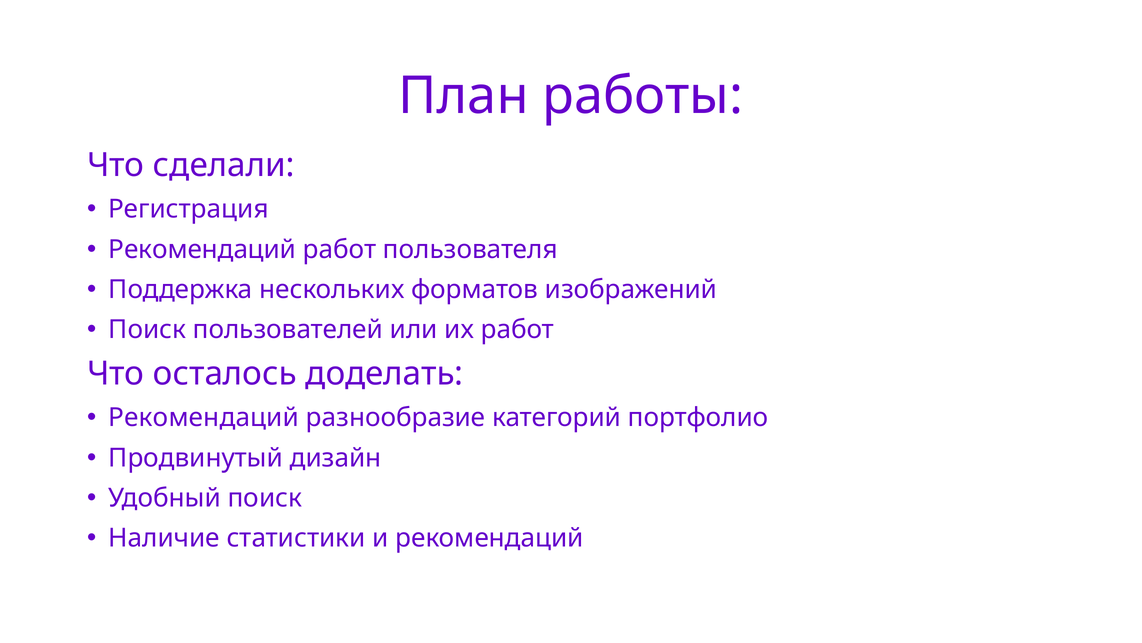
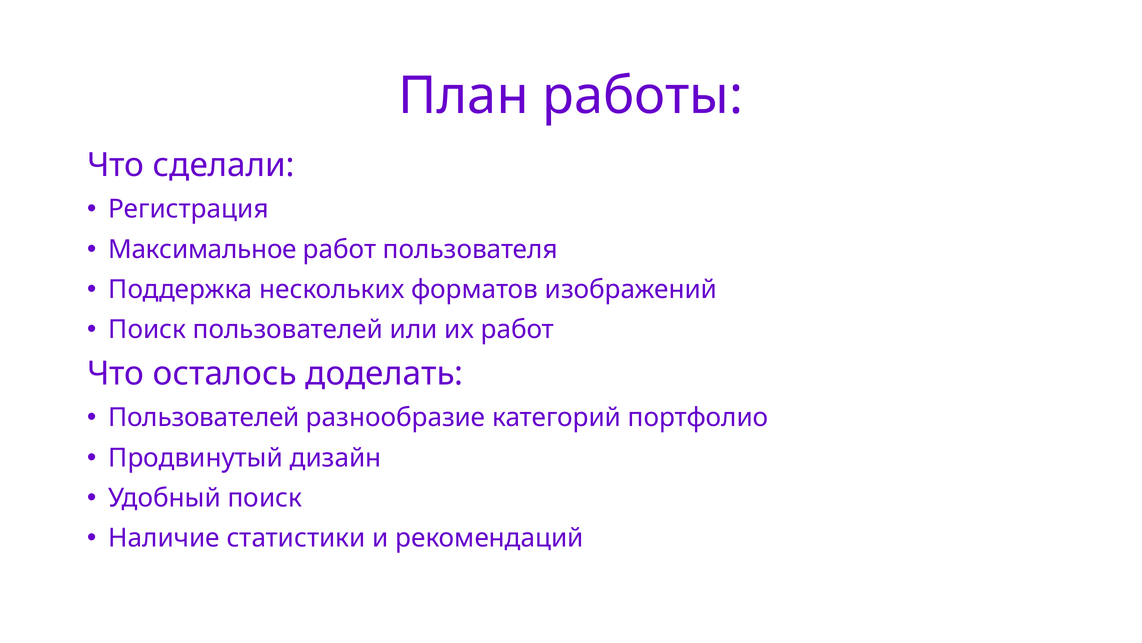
Рекомендаций: Рекомендаций -> Максимальное (202, 249)
Рекомендаций: Рекомендаций -> Пользователей (204, 417)
